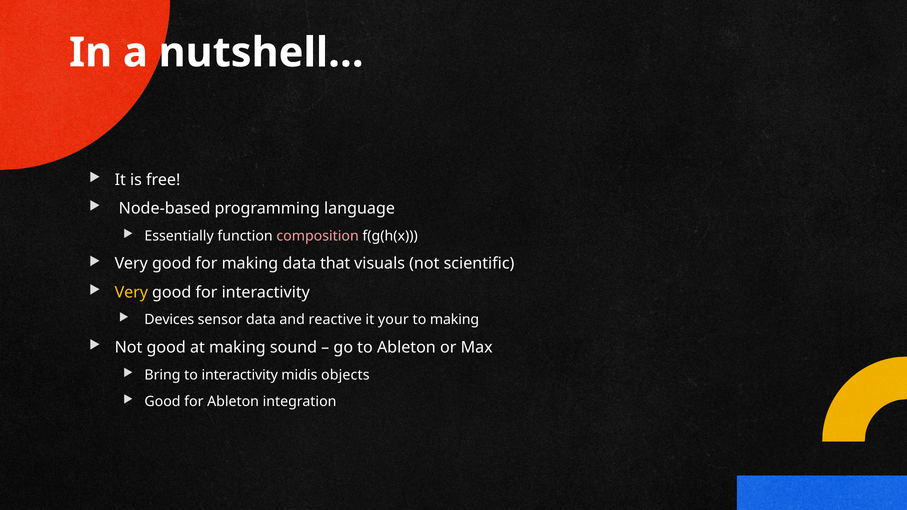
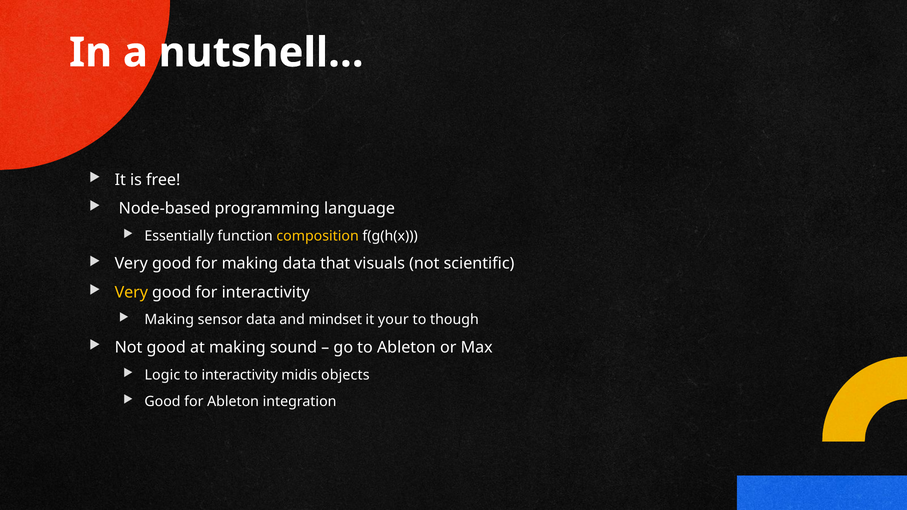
composition colour: pink -> yellow (318, 236)
Devices: Devices -> Making (169, 320)
reactive: reactive -> mindset (335, 320)
to making: making -> though (454, 320)
Bring: Bring -> Logic (162, 375)
